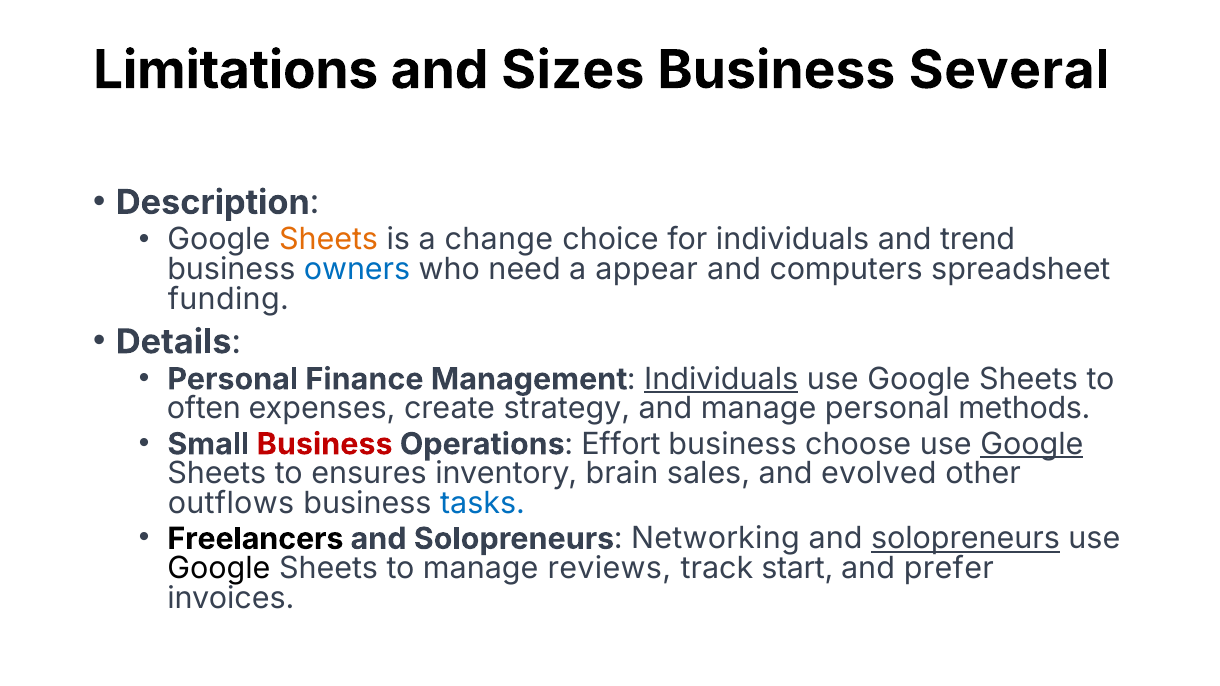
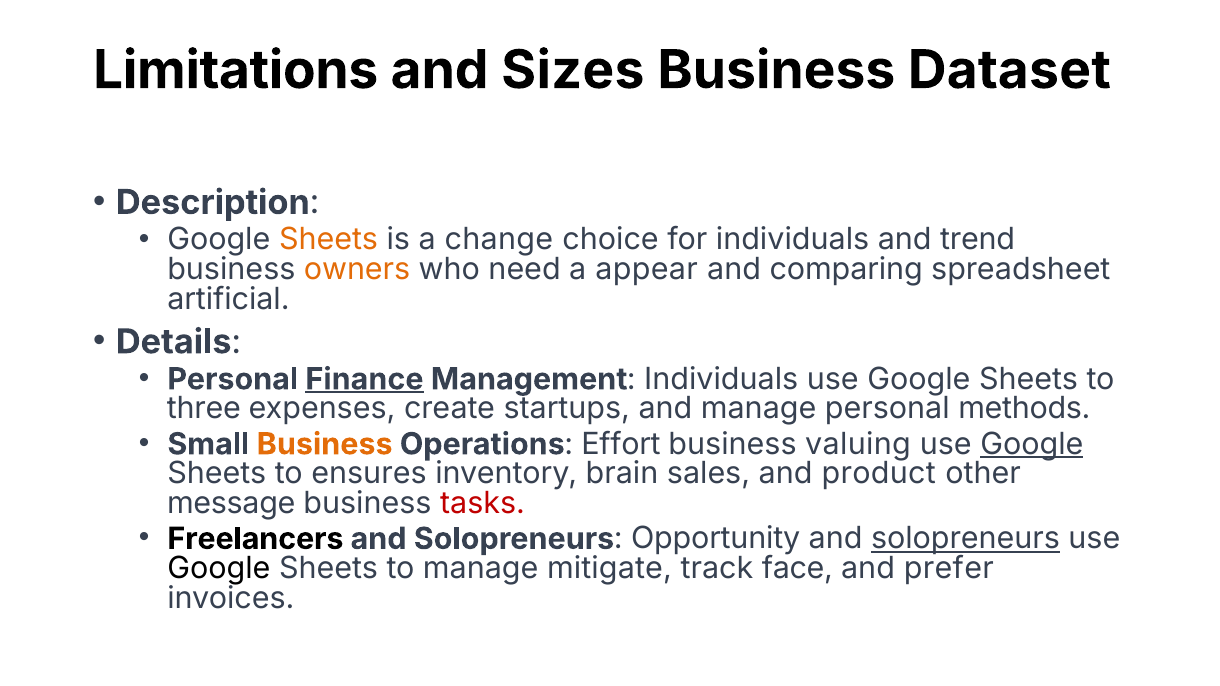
Several: Several -> Dataset (1009, 70)
owners colour: blue -> orange (357, 270)
computers: computers -> comparing (846, 270)
funding: funding -> artificial (228, 299)
Finance underline: none -> present (364, 379)
Individuals underline: present -> none (721, 379)
often: often -> three (204, 409)
strategy: strategy -> startups (567, 409)
Business colour: red -> orange (325, 444)
choose: choose -> valuing (858, 444)
evolved: evolved -> product (879, 474)
outflows: outflows -> message (231, 504)
tasks colour: blue -> red (483, 504)
Networking: Networking -> Opportunity (716, 539)
reviews: reviews -> mitigate (609, 569)
start: start -> face (797, 569)
